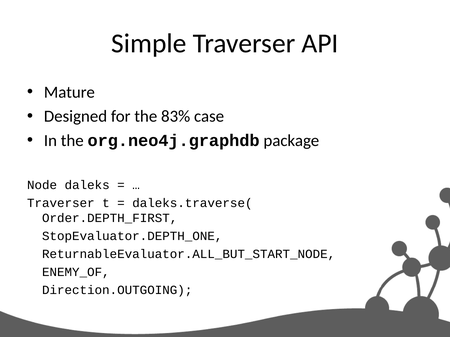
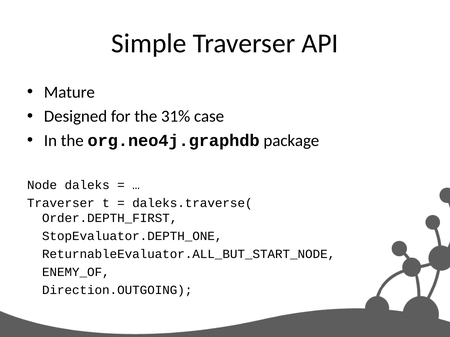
83%: 83% -> 31% (176, 117)
